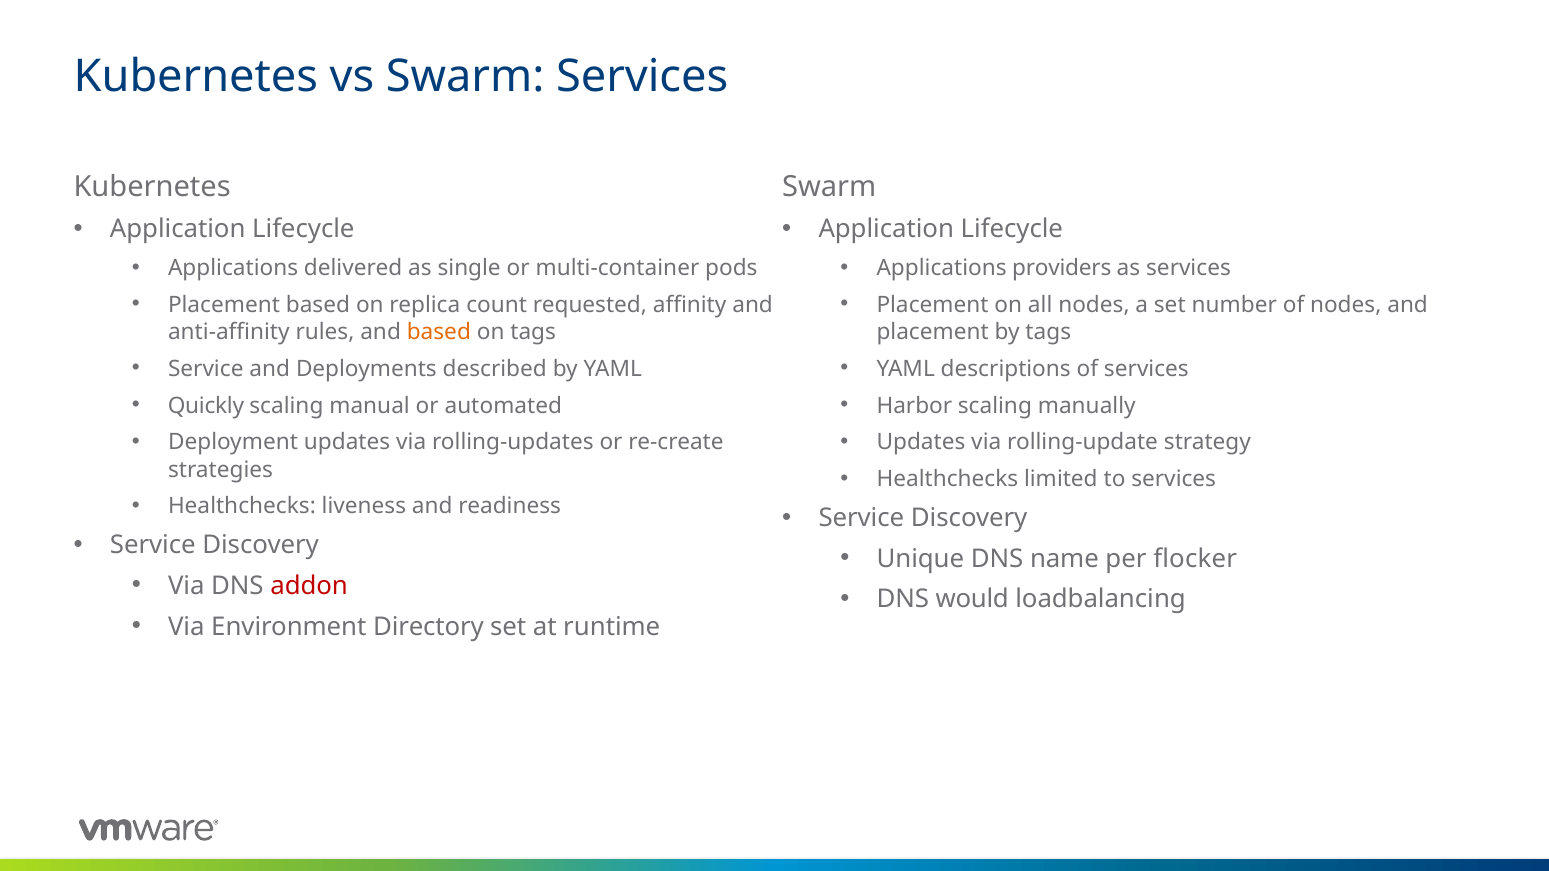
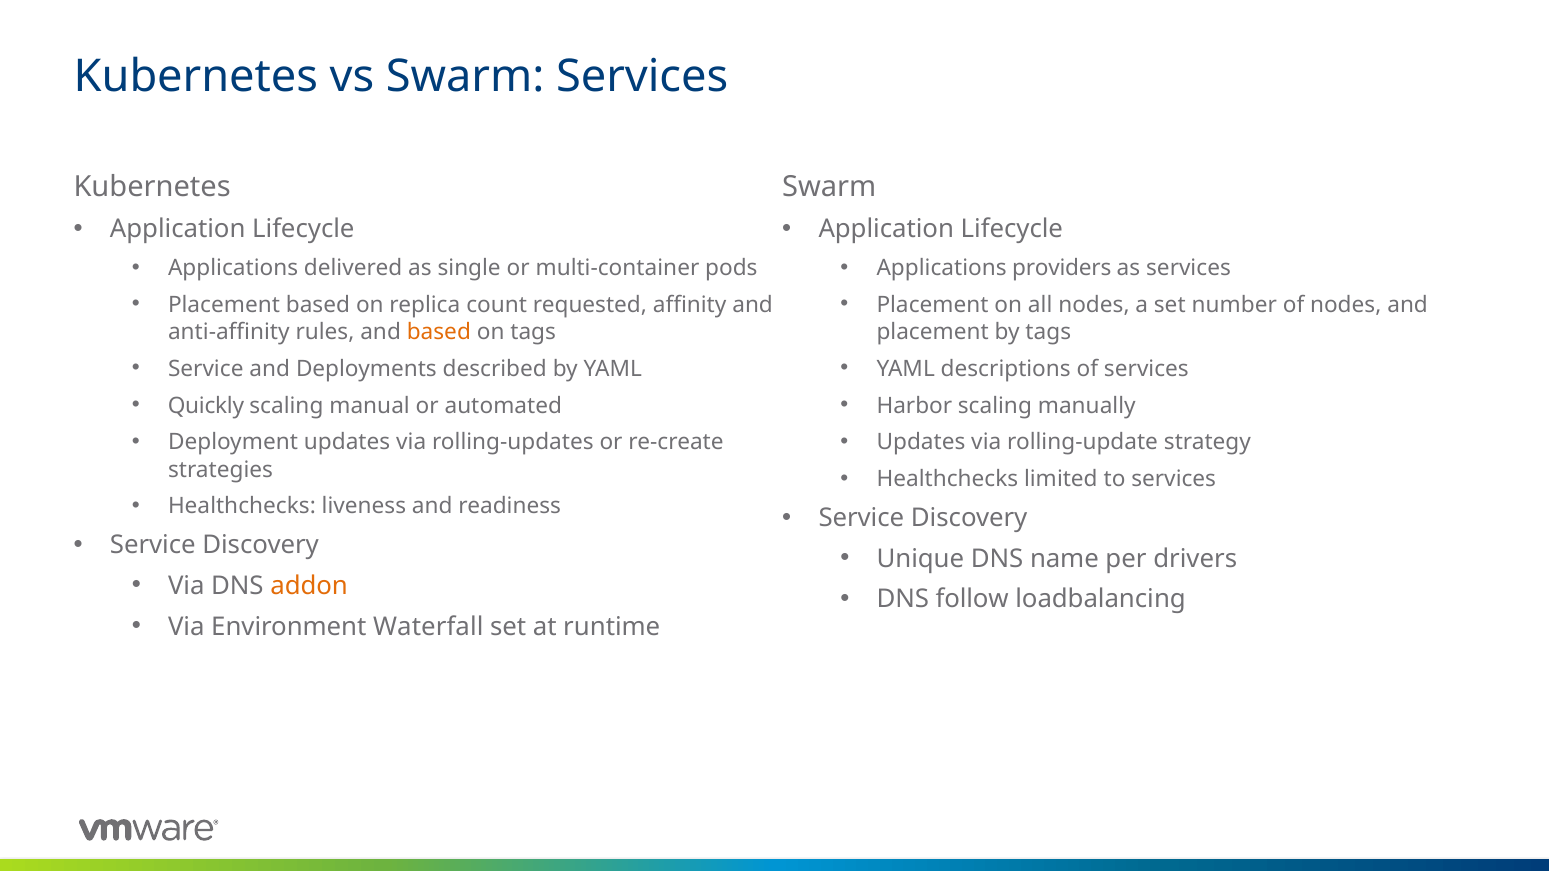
flocker: flocker -> drivers (1195, 559)
addon colour: red -> orange (309, 586)
would: would -> follow (972, 600)
Directory: Directory -> Waterfall (428, 627)
